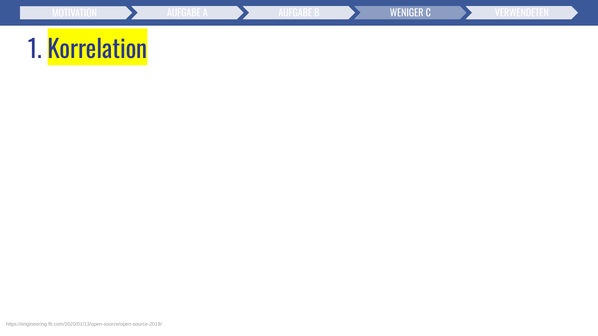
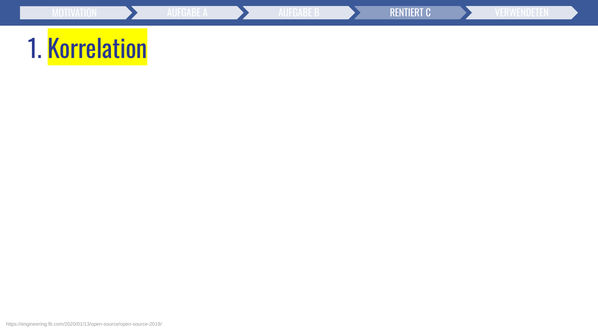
WENIGER: WENIGER -> RENTIERT (407, 13)
